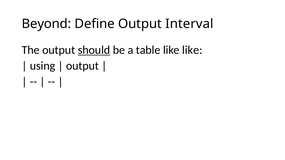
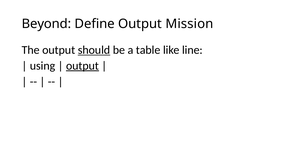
Interval: Interval -> Mission (189, 24)
like like: like -> line (192, 50)
output underline: none -> present (82, 66)
